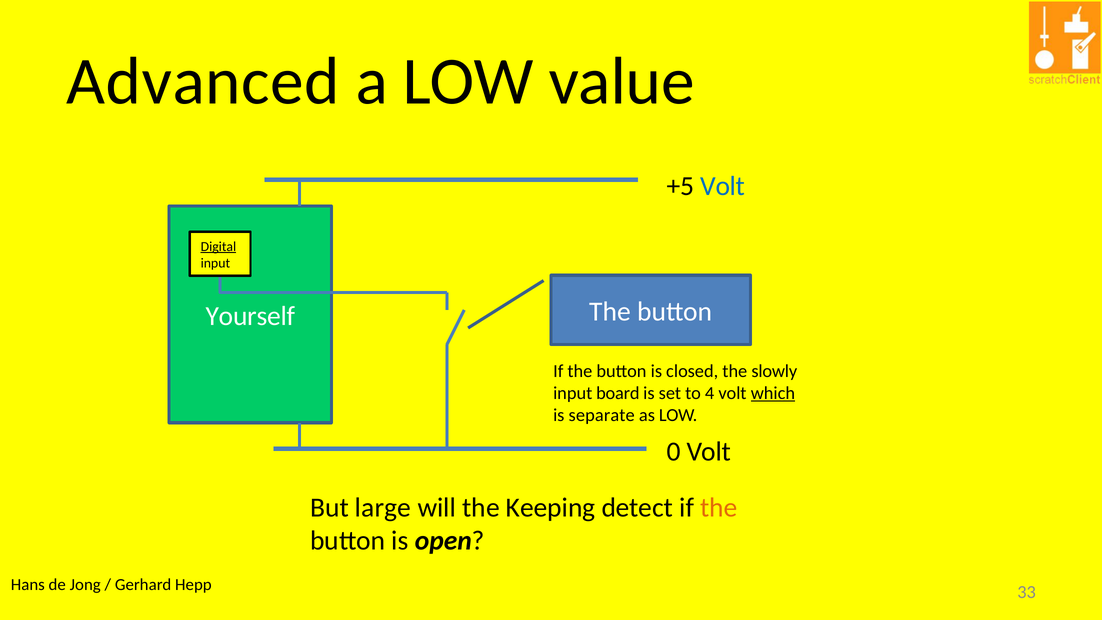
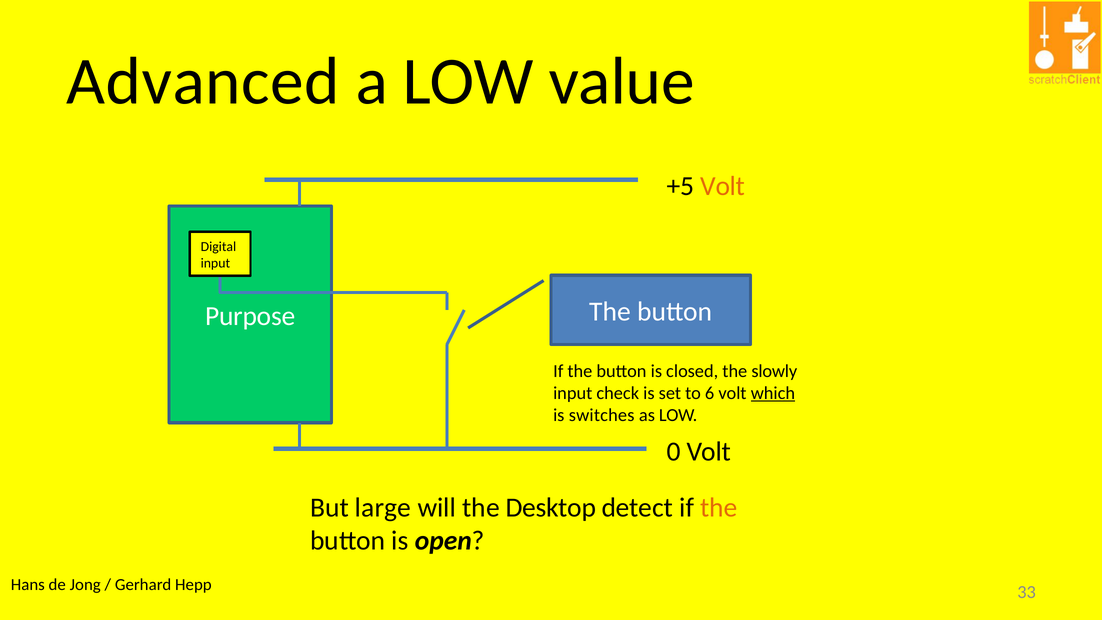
Volt colour: blue -> orange (723, 186)
Digital underline: present -> none (218, 246)
Yourself: Yourself -> Purpose (250, 316)
board: board -> check (618, 393)
4: 4 -> 6 (710, 393)
separate: separate -> switches (602, 415)
Keeping: Keeping -> Desktop (551, 507)
